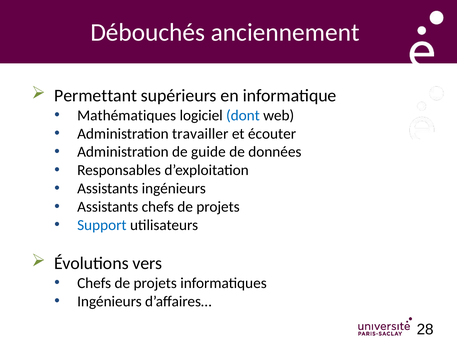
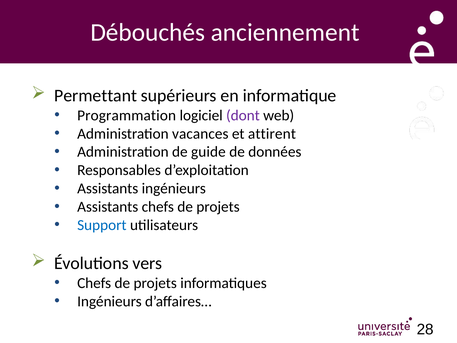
Mathématiques: Mathématiques -> Programmation (127, 115)
dont colour: blue -> purple (243, 115)
travailler: travailler -> vacances (200, 134)
écouter: écouter -> attirent (272, 134)
